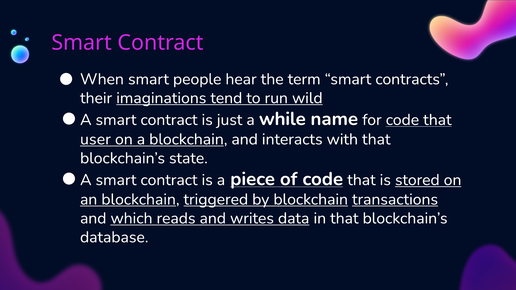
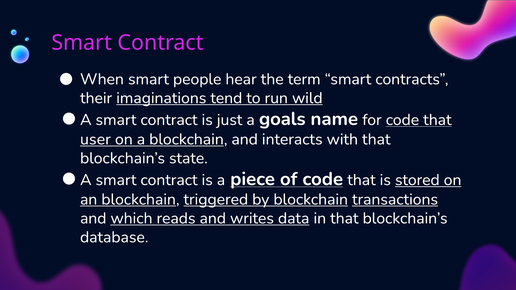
while: while -> goals (282, 119)
